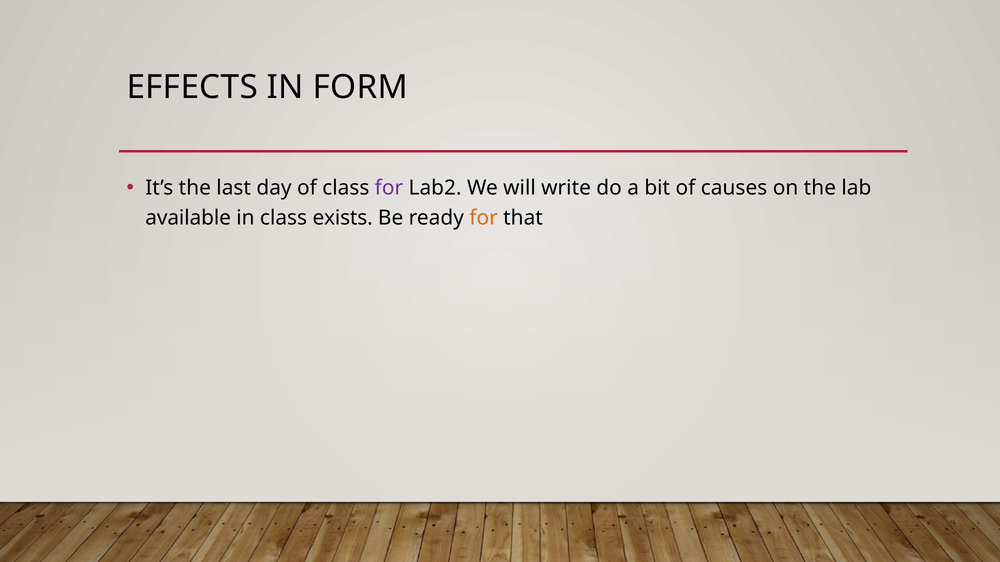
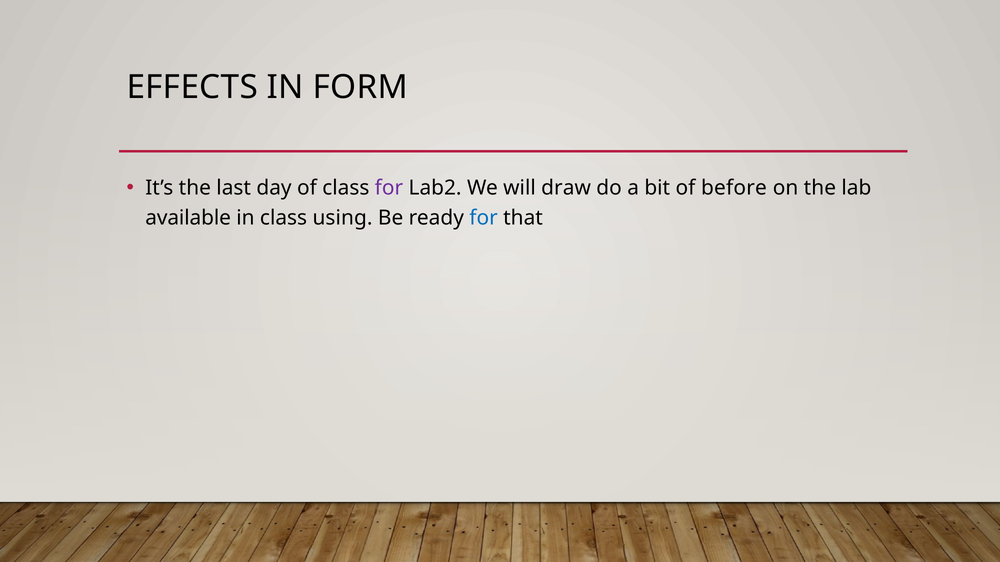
write: write -> draw (566, 188)
causes: causes -> before (734, 188)
exists: exists -> using (343, 218)
for colour: orange -> blue (484, 218)
